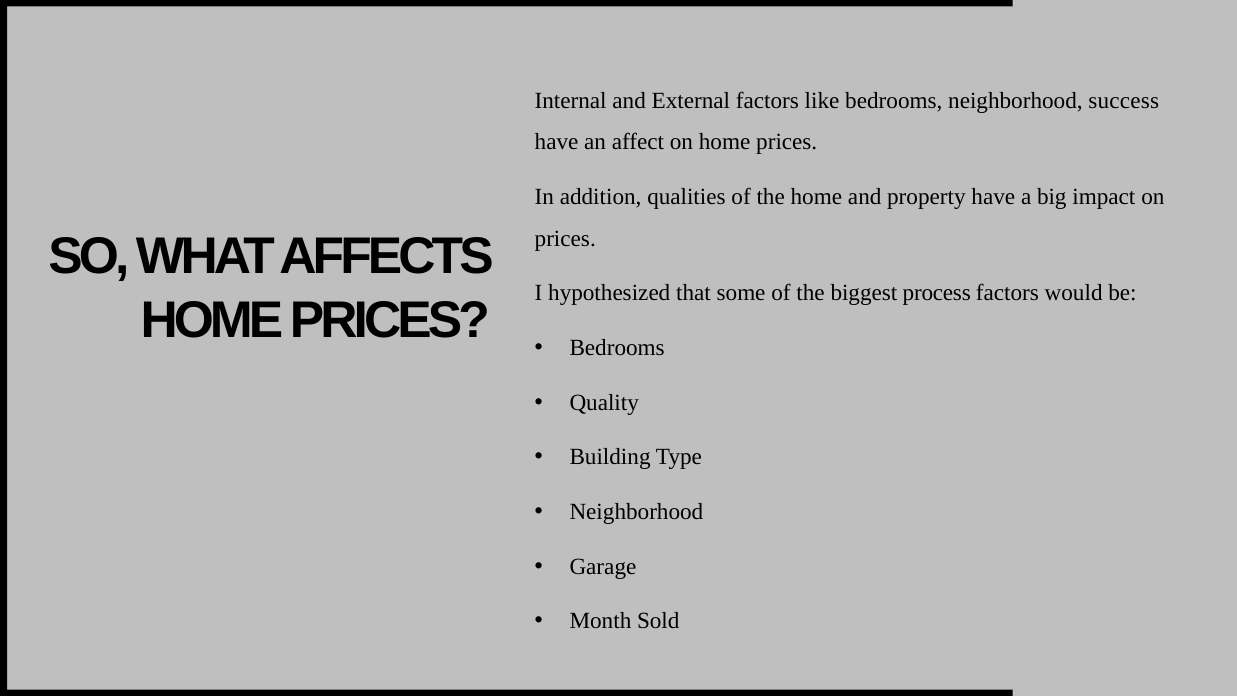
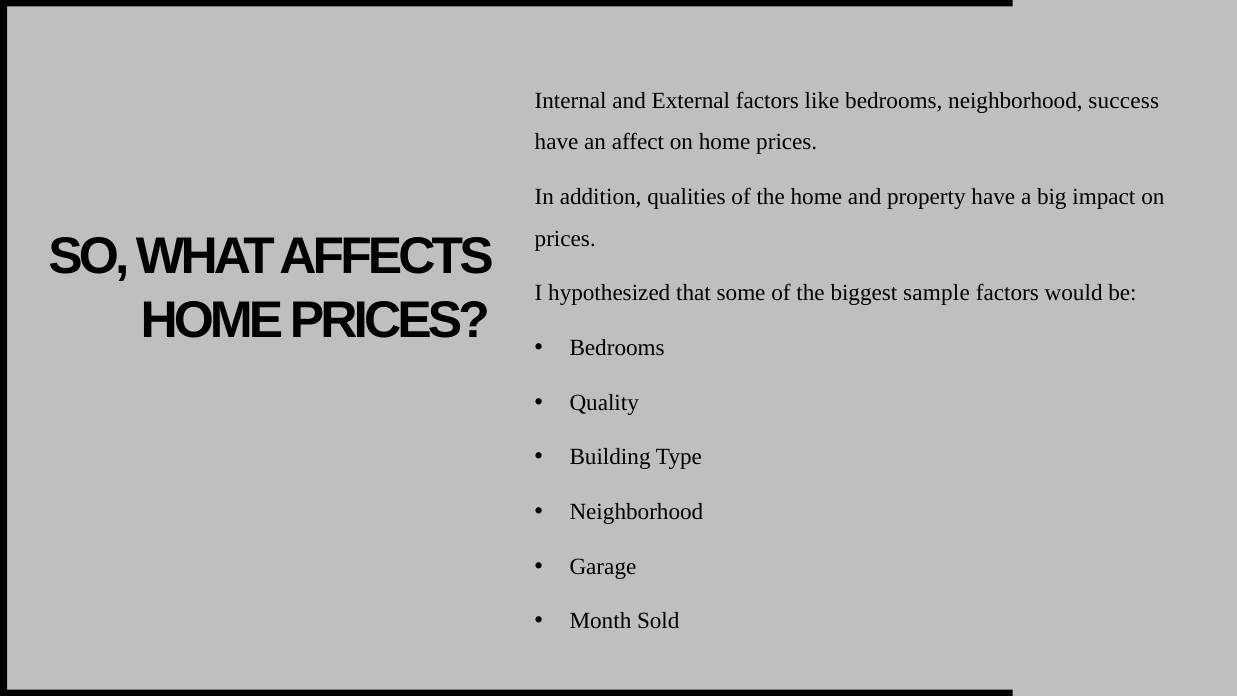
process: process -> sample (936, 293)
